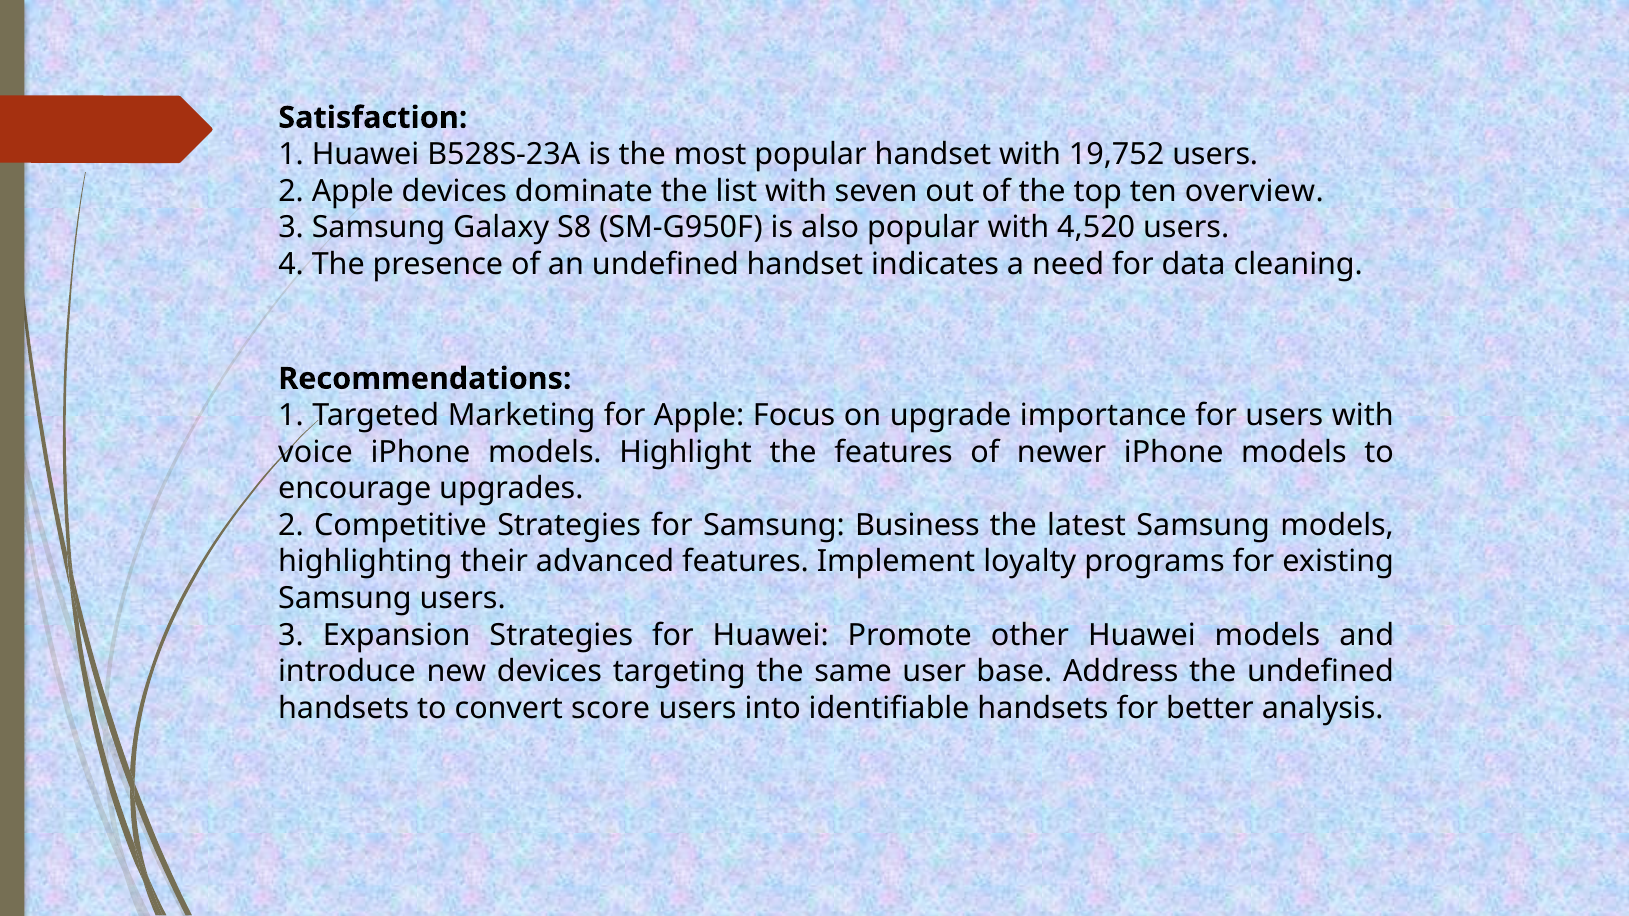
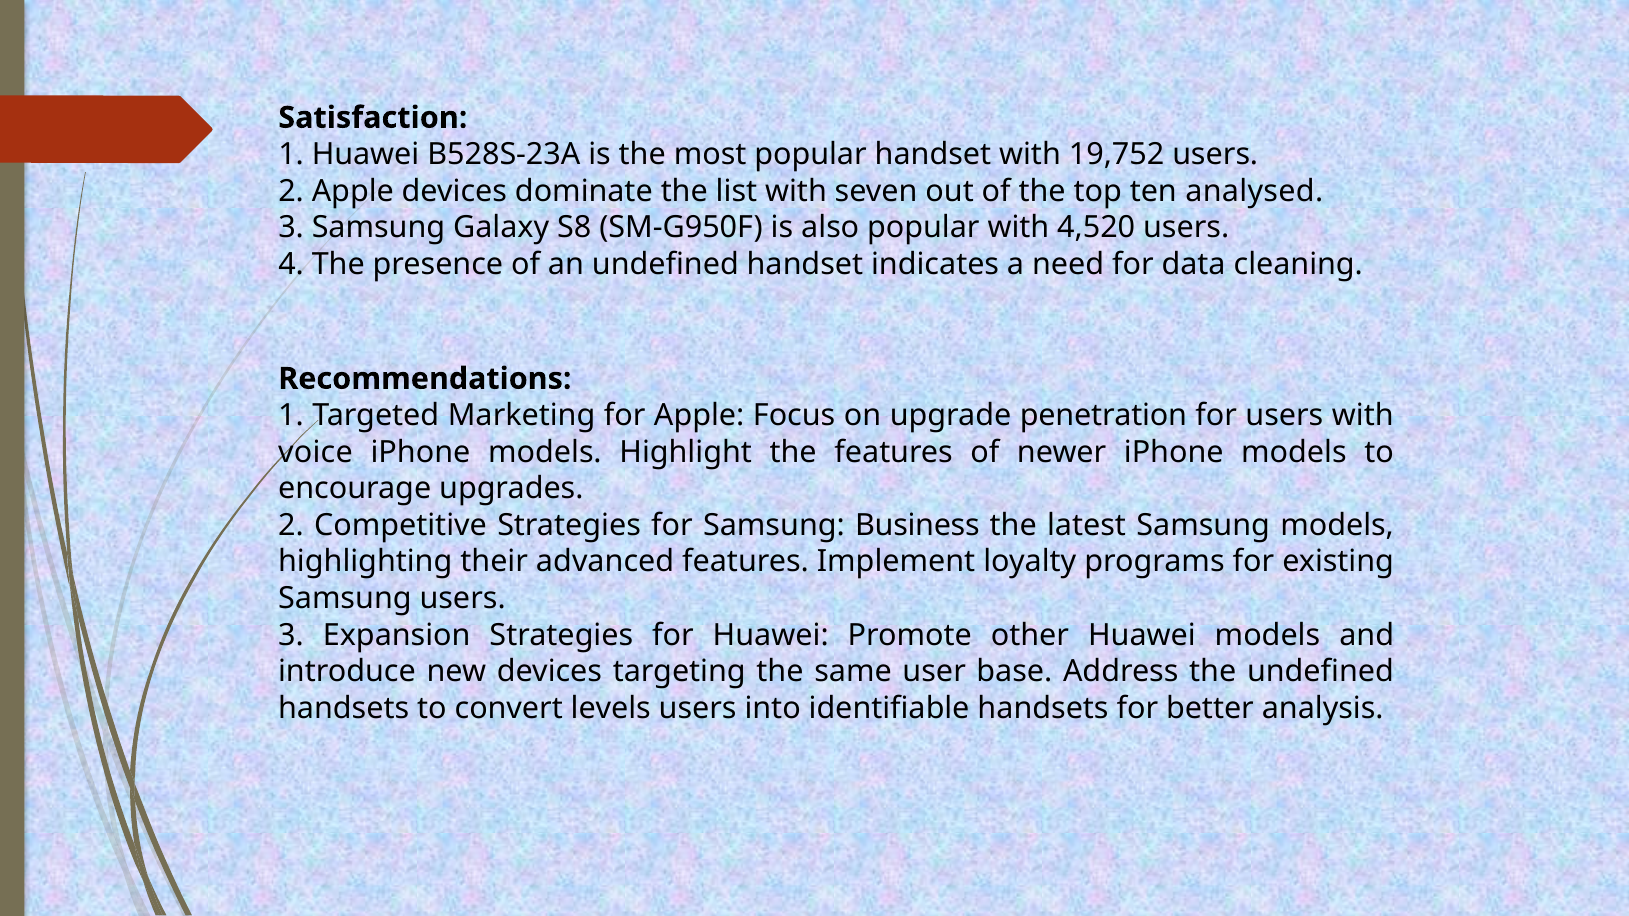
overview: overview -> analysed (1254, 191)
importance: importance -> penetration (1103, 415)
score: score -> levels (611, 709)
